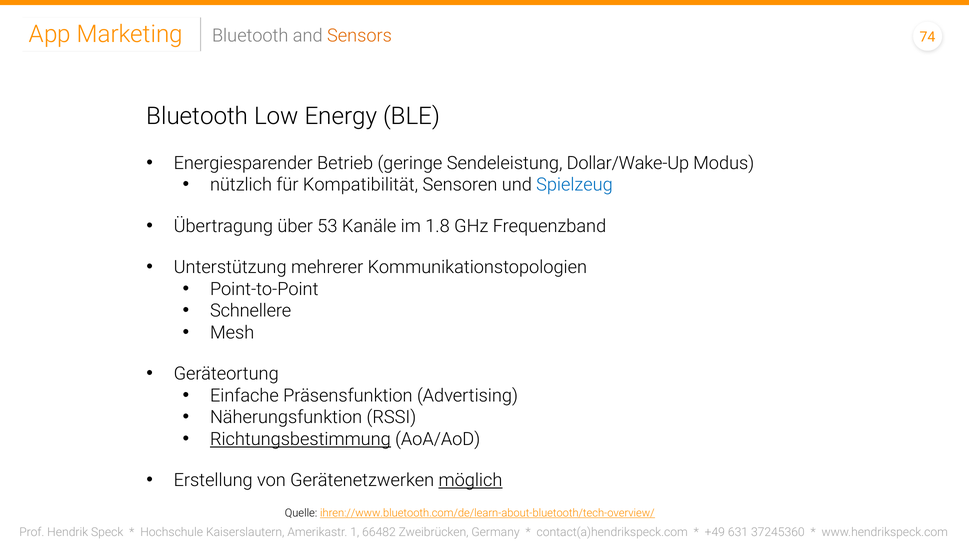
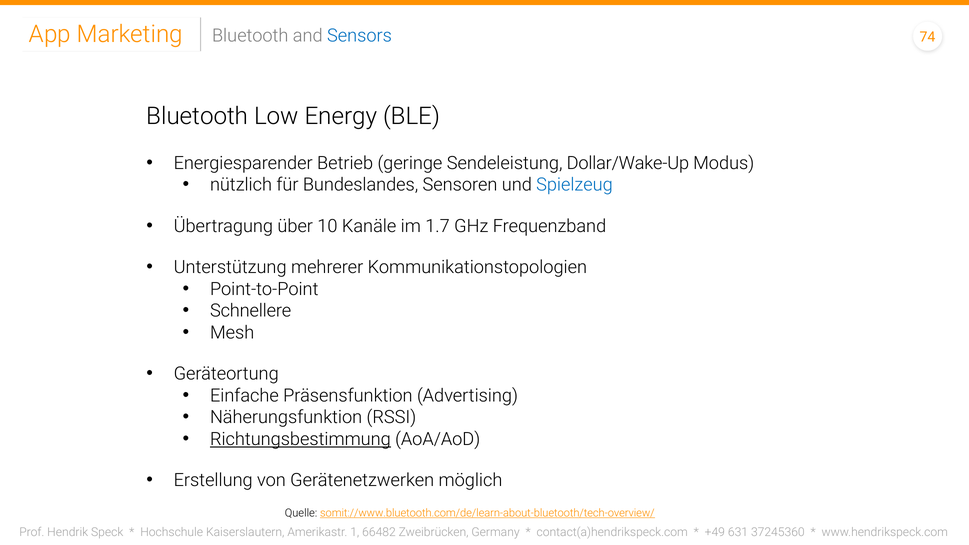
Sensors colour: orange -> blue (359, 36)
Kompatibilität: Kompatibilität -> Bundeslandes (361, 185)
53: 53 -> 10 (327, 226)
1.8: 1.8 -> 1.7 (438, 226)
möglich underline: present -> none (470, 480)
ihren://www.bluetooth.com/de/learn-about-bluetooth/tech-overview/: ihren://www.bluetooth.com/de/learn-about-bluetooth/tech-overview/ -> somit://www.bluetooth.com/de/learn-about-bluetooth/tech-overview/ (487, 513)
